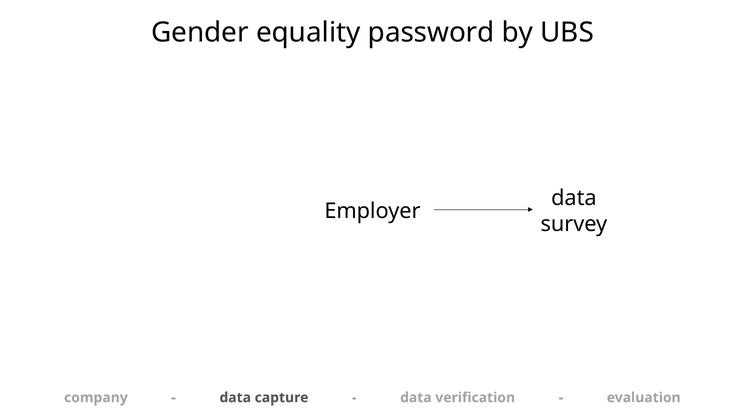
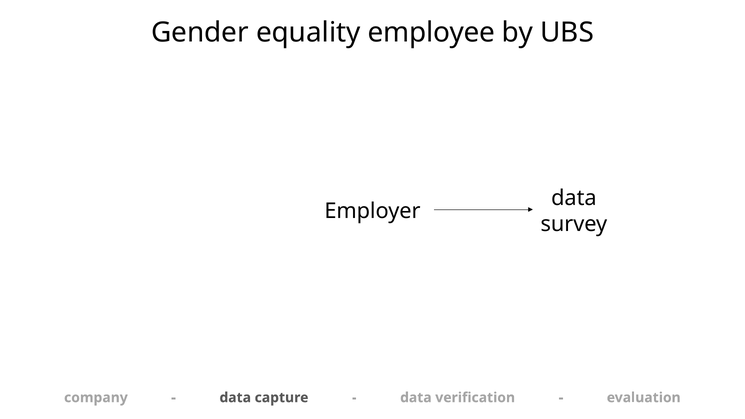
password: password -> employee (431, 33)
